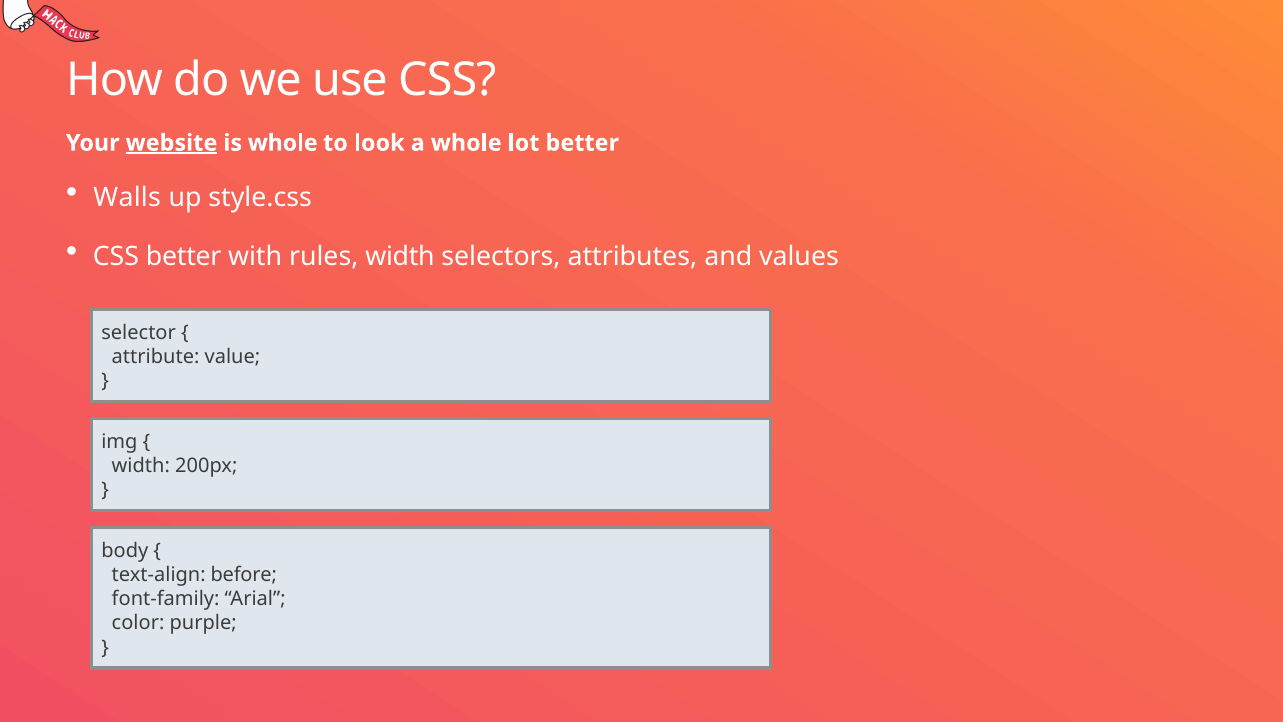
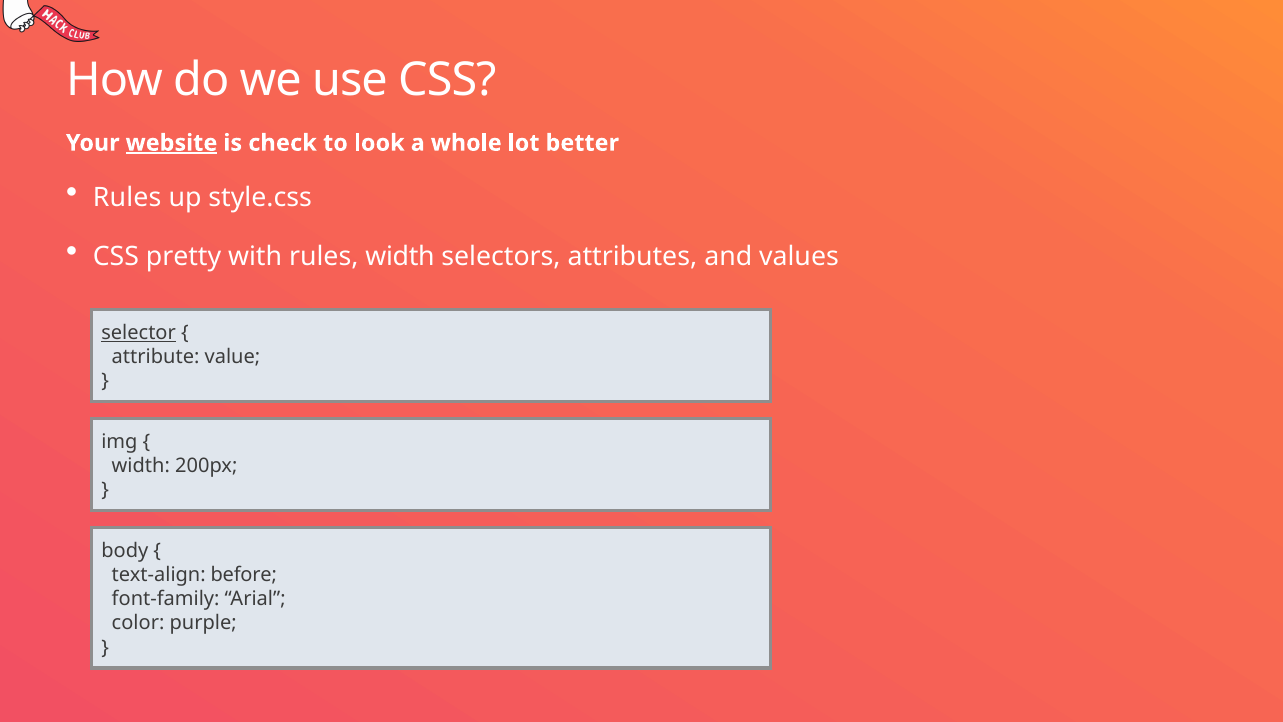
is whole: whole -> check (283, 143)
Walls: Walls -> Rules (127, 197)
CSS better: better -> pretty (184, 256)
selector underline: none -> present (139, 333)
